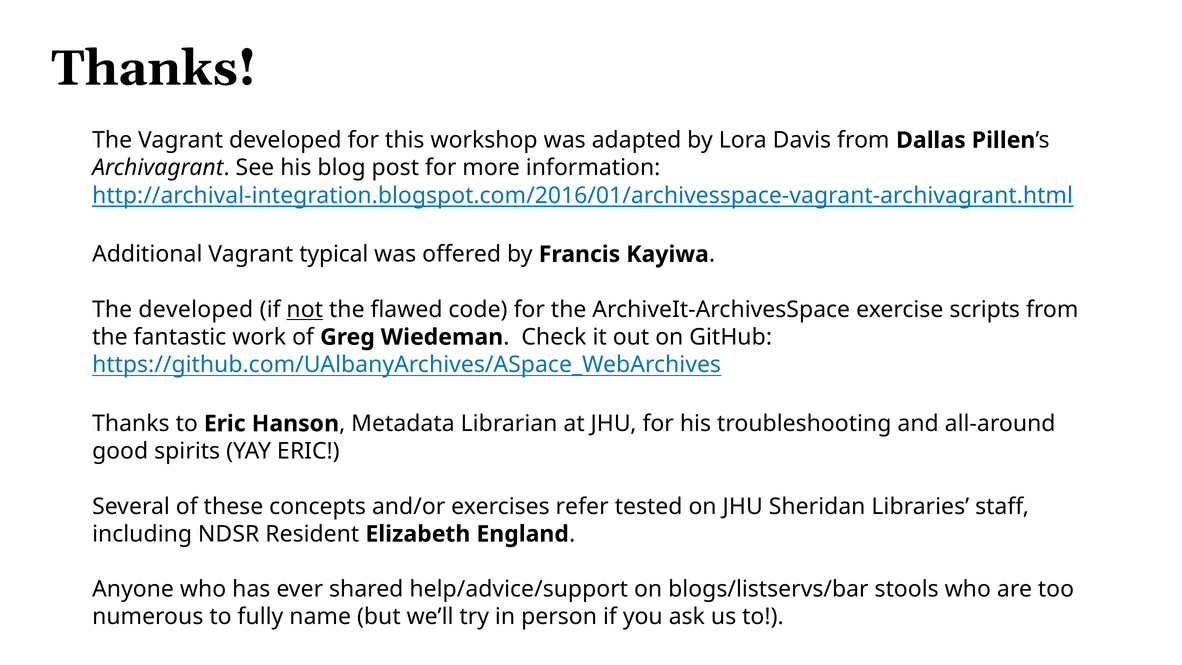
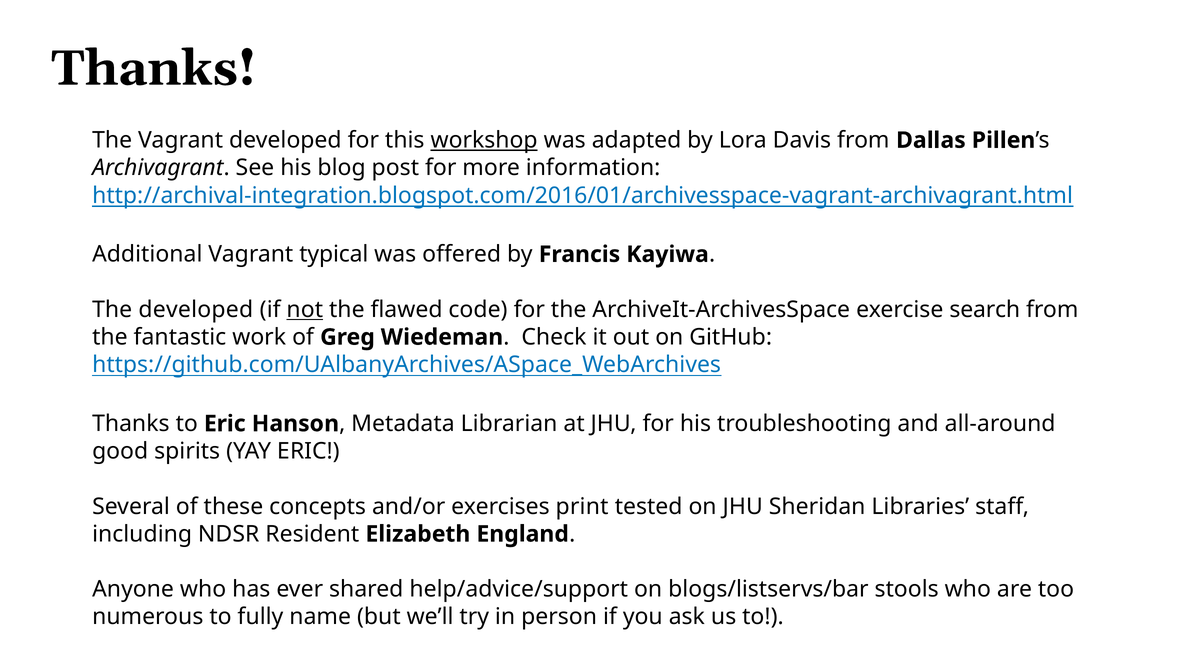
workshop underline: none -> present (484, 140)
scripts: scripts -> search (985, 310)
refer: refer -> print (582, 506)
